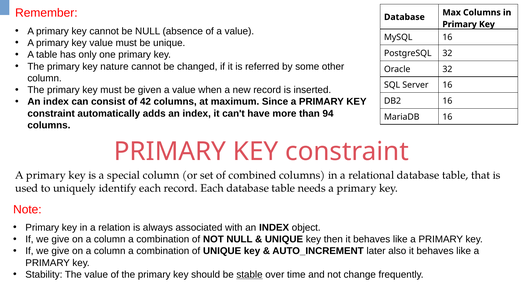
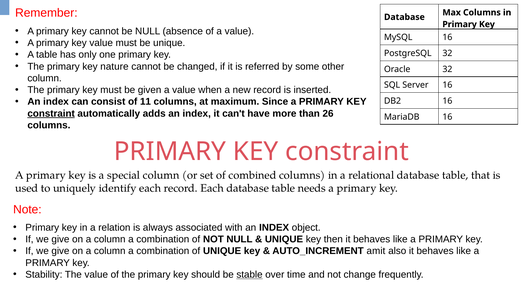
42: 42 -> 11 (146, 102)
constraint underline: none -> present (51, 114)
94: 94 -> 26 (328, 114)
later: later -> amit (376, 251)
